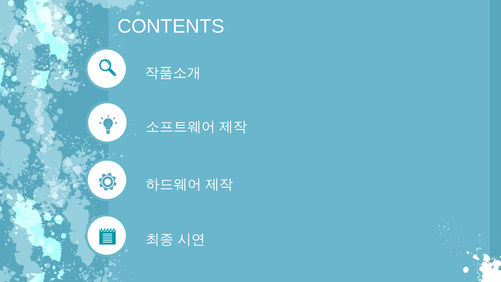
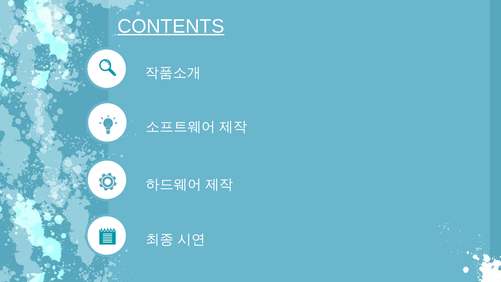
CONTENTS underline: none -> present (171, 26)
